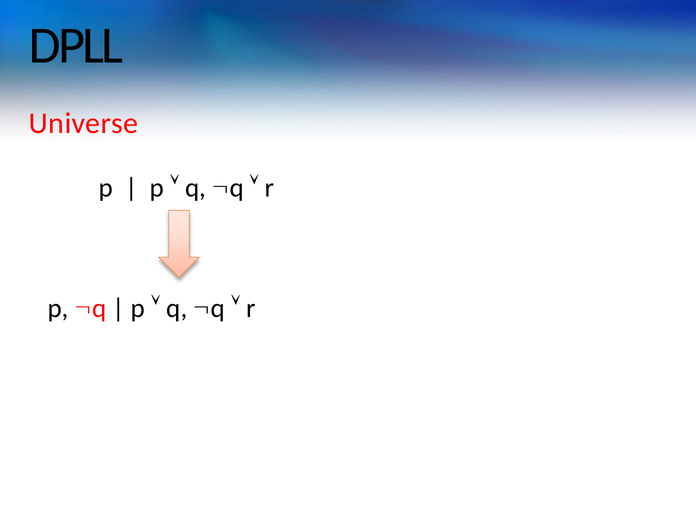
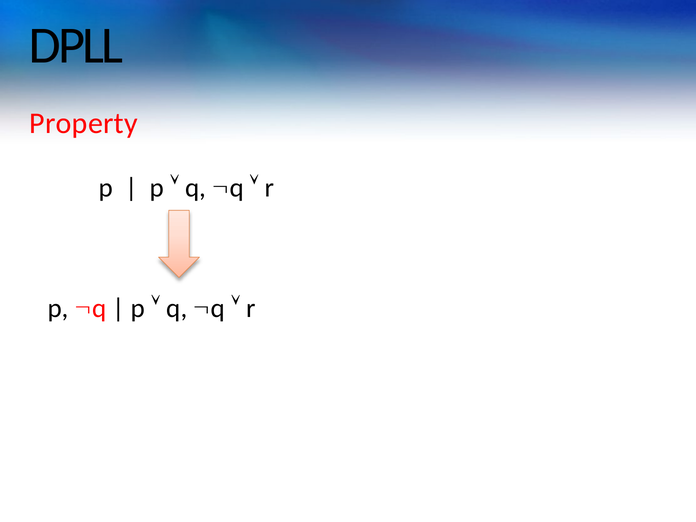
Universe: Universe -> Property (84, 124)
